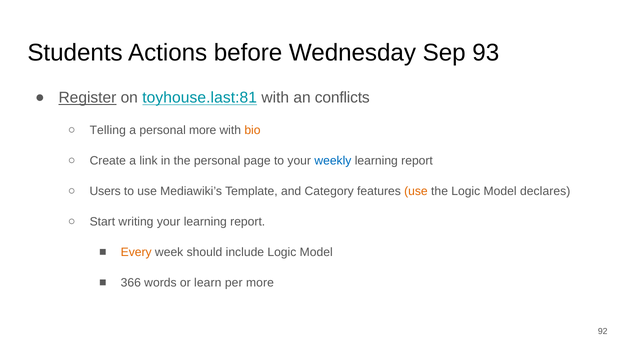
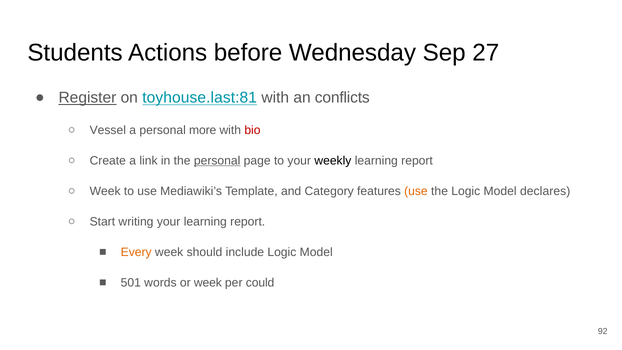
93: 93 -> 27 (486, 53)
Telling: Telling -> Vessel (108, 130)
bio colour: orange -> red (252, 130)
personal underline: none -> present (217, 161)
weekly colour: blue -> black (333, 161)
Users: Users -> Week (105, 191)
366: 366 -> 501 (131, 283)
or learn: learn -> week (208, 283)
per more: more -> could (260, 283)
